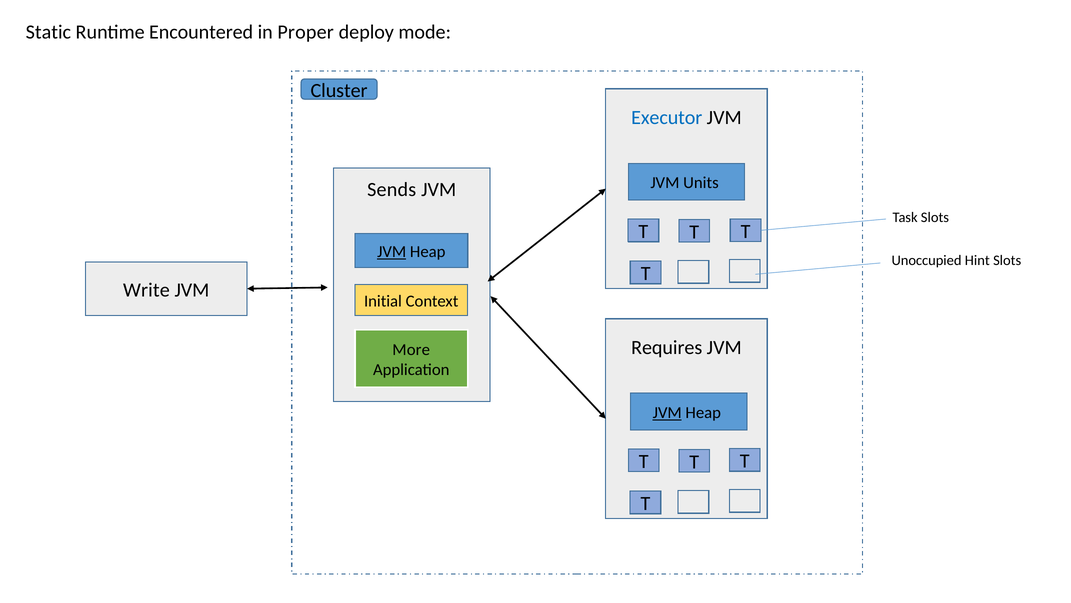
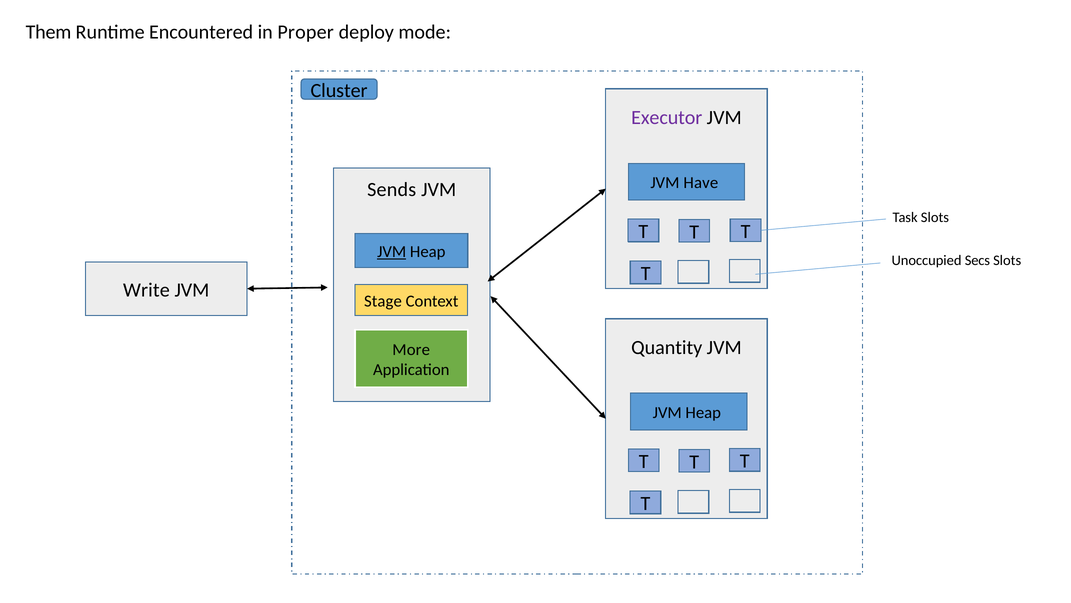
Static: Static -> Them (49, 32)
Executor colour: blue -> purple (667, 118)
Units: Units -> Have (701, 183)
Hint: Hint -> Secs (977, 260)
Initial: Initial -> Stage (383, 301)
Requires: Requires -> Quantity (667, 347)
JVM underline: present -> none (667, 412)
